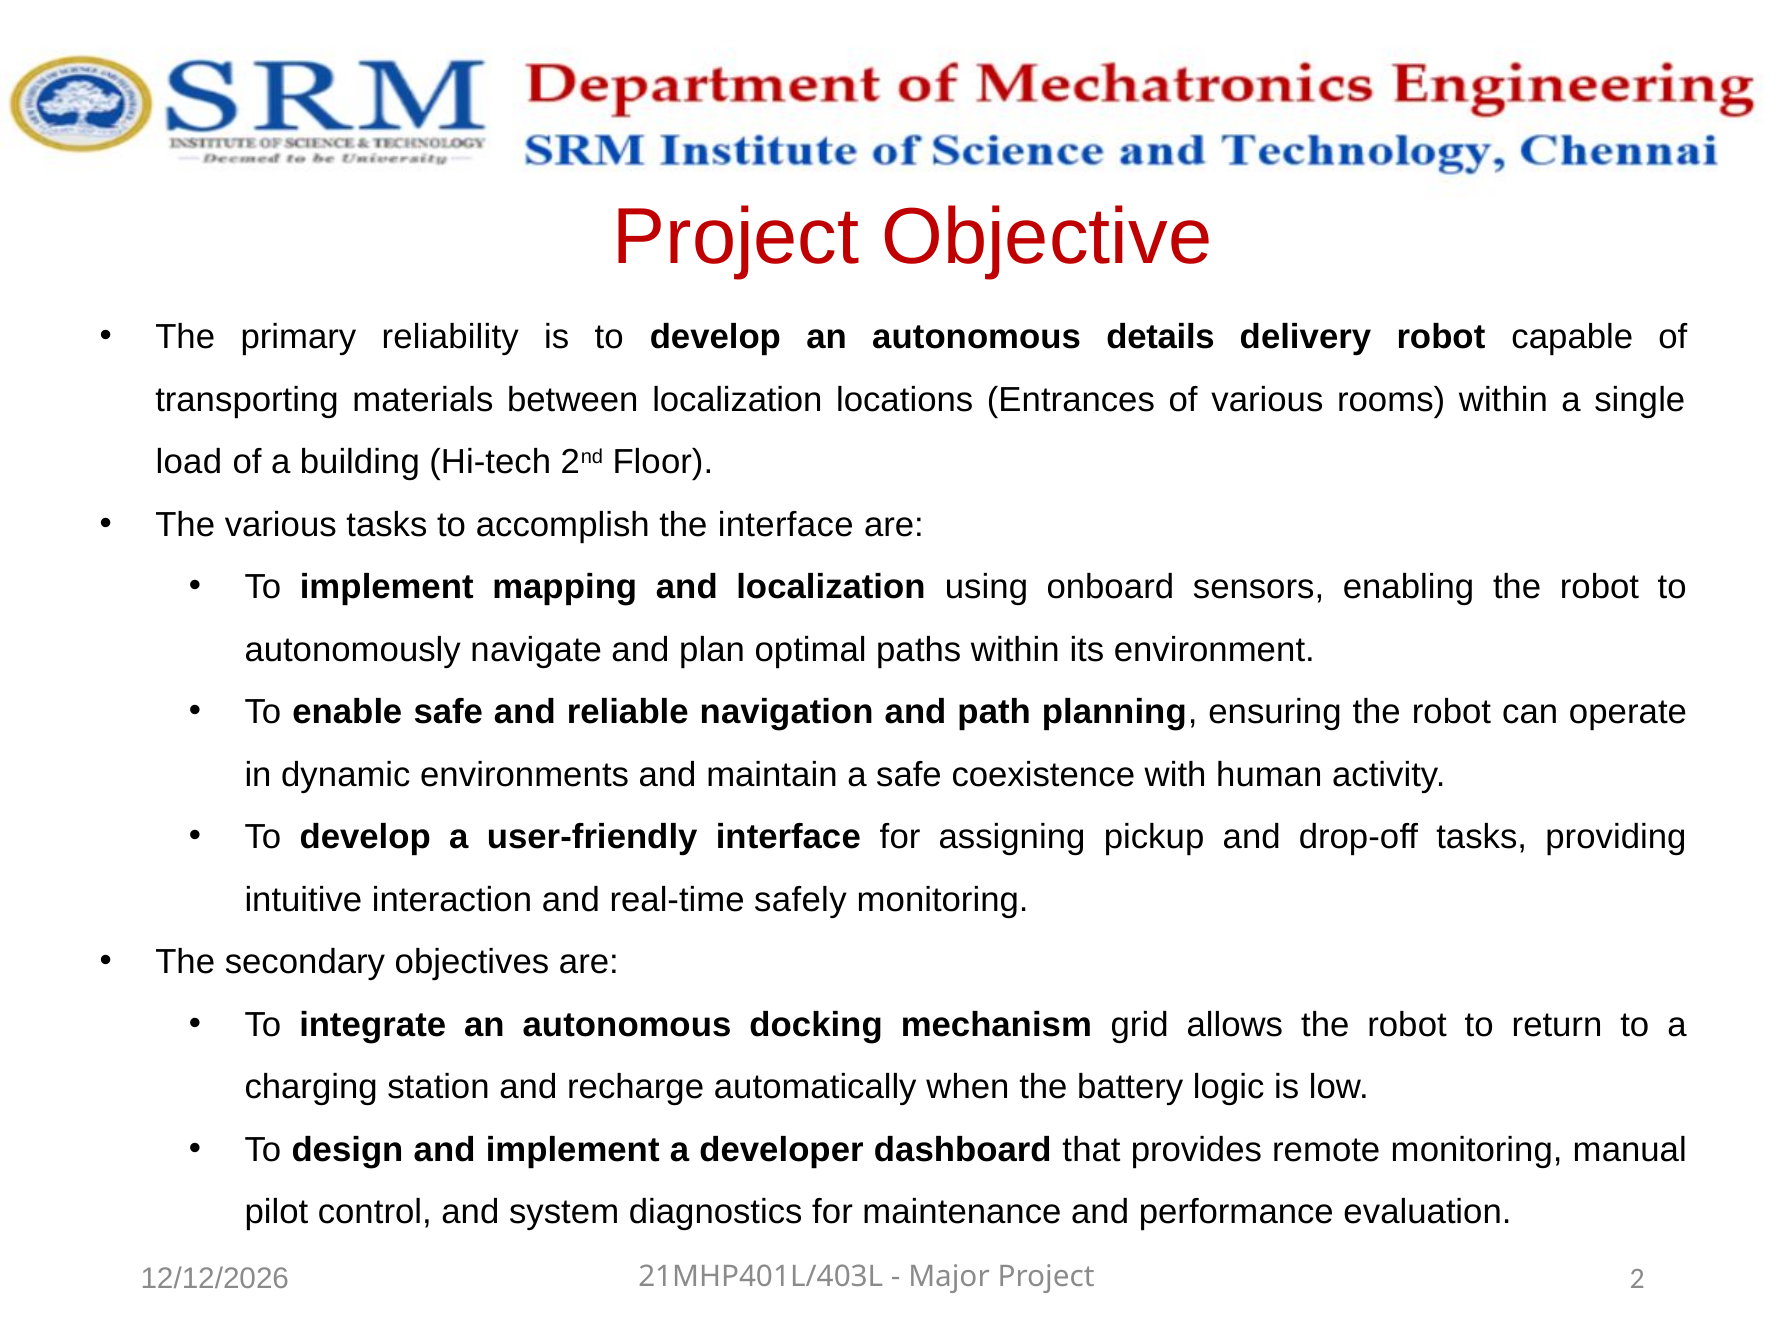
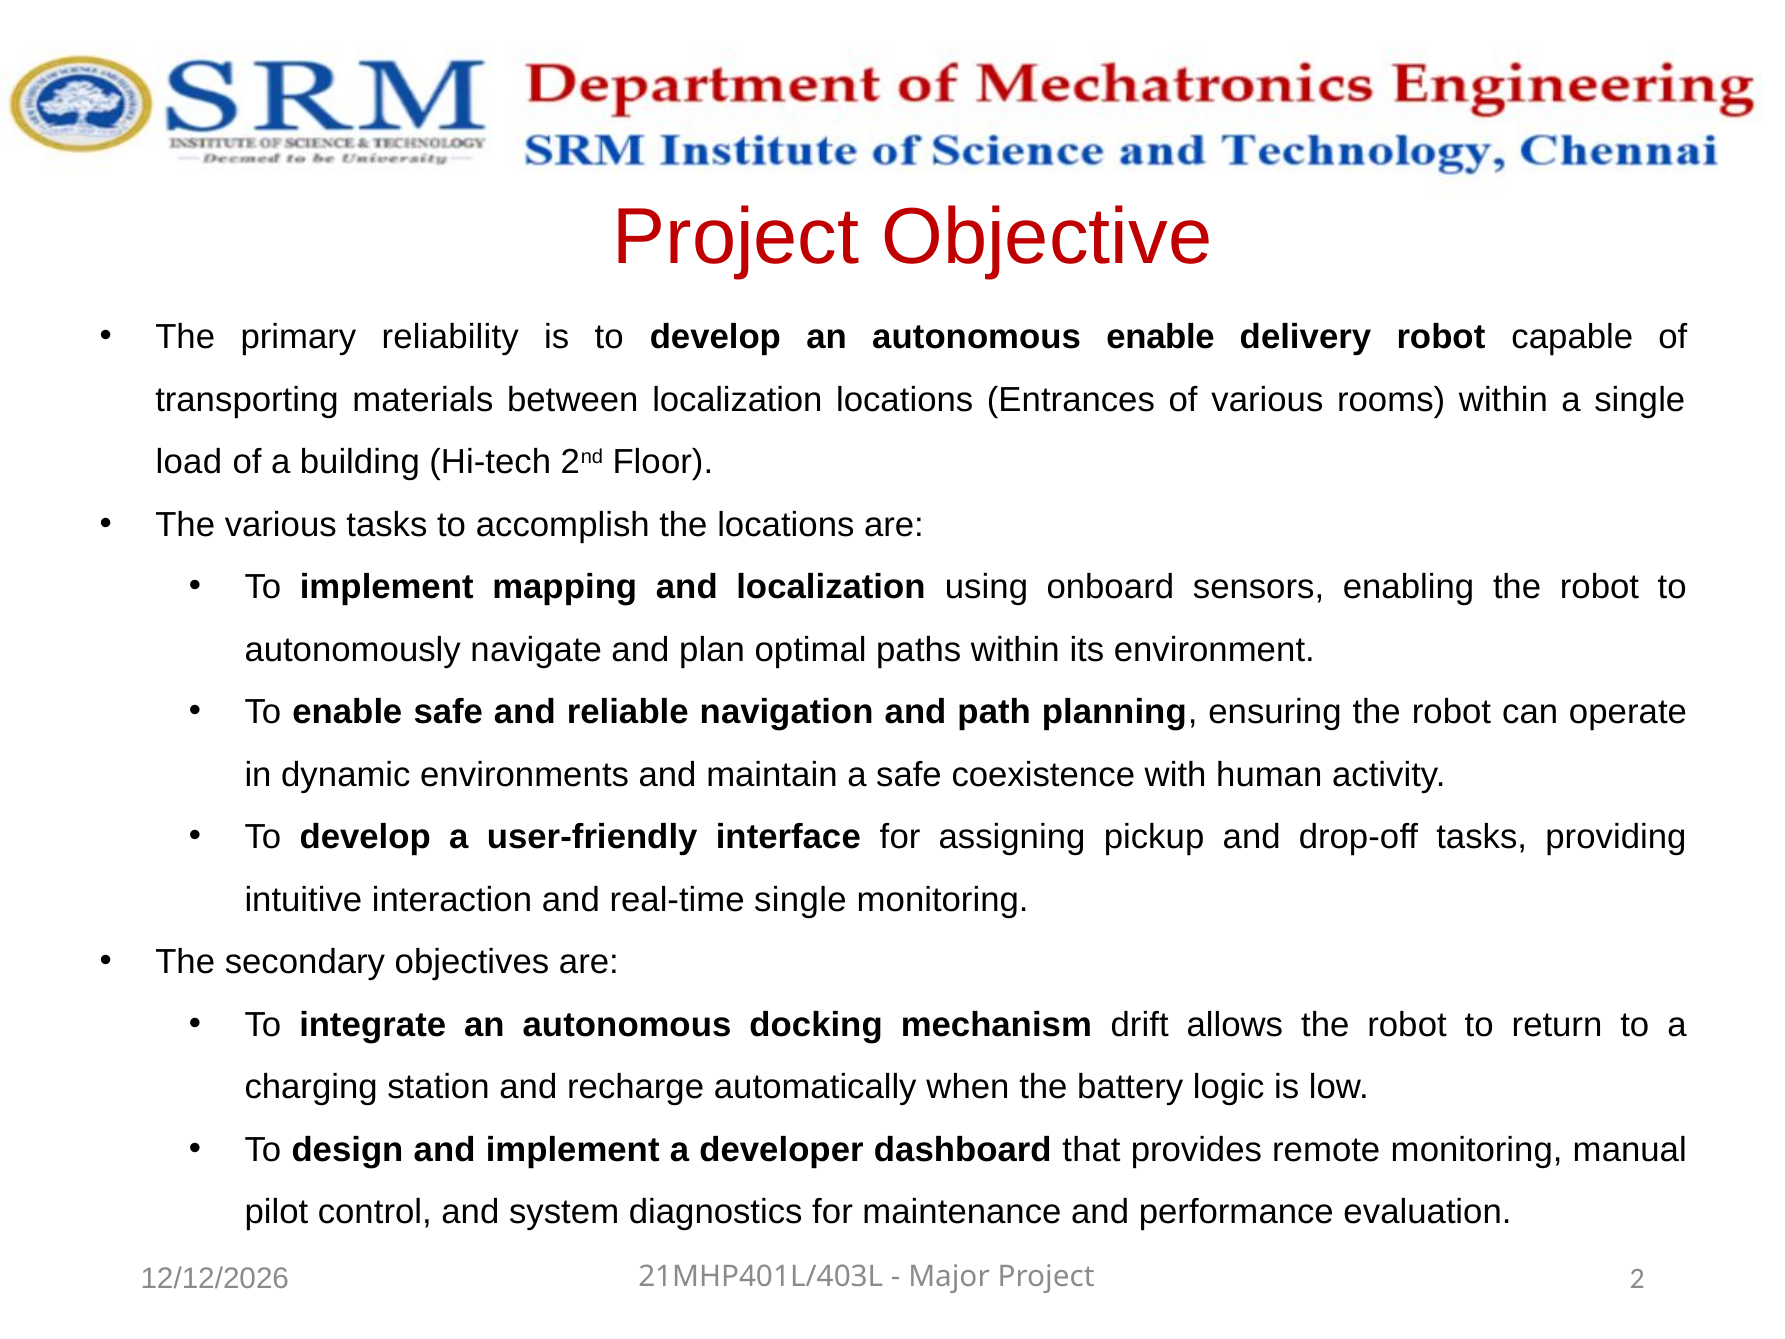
autonomous details: details -> enable (1161, 337)
the interface: interface -> locations (786, 525)
real-time safely: safely -> single (800, 899)
grid: grid -> drift (1140, 1024)
